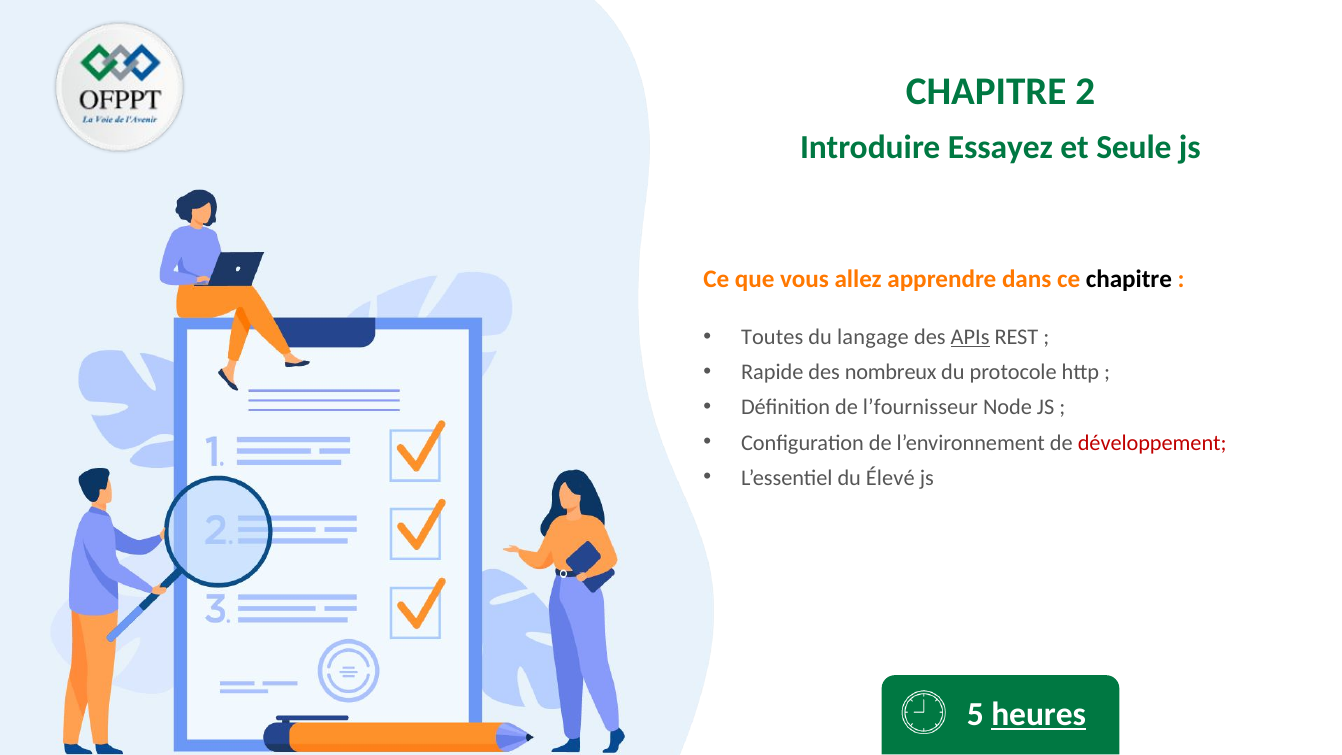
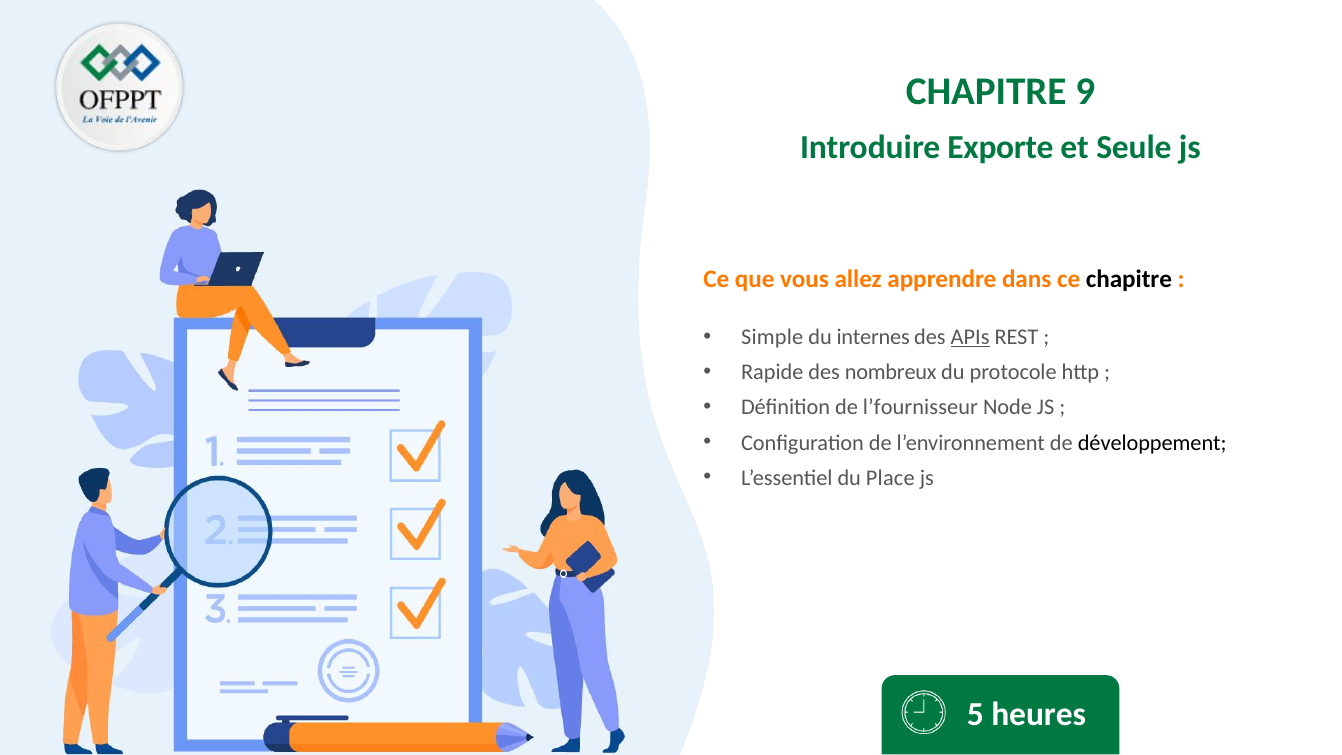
2: 2 -> 9 (1085, 92)
Essayez: Essayez -> Exporte (1001, 147)
Toutes: Toutes -> Simple (772, 337)
langage: langage -> internes (873, 337)
développement colour: red -> black (1152, 443)
Élevé: Élevé -> Place (890, 478)
heures underline: present -> none (1039, 714)
